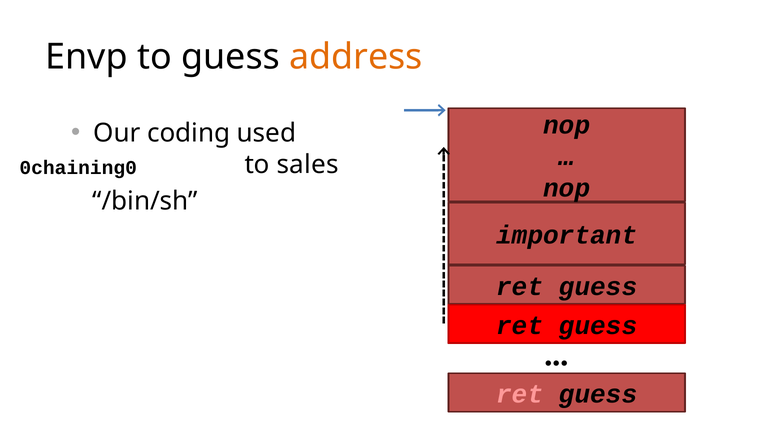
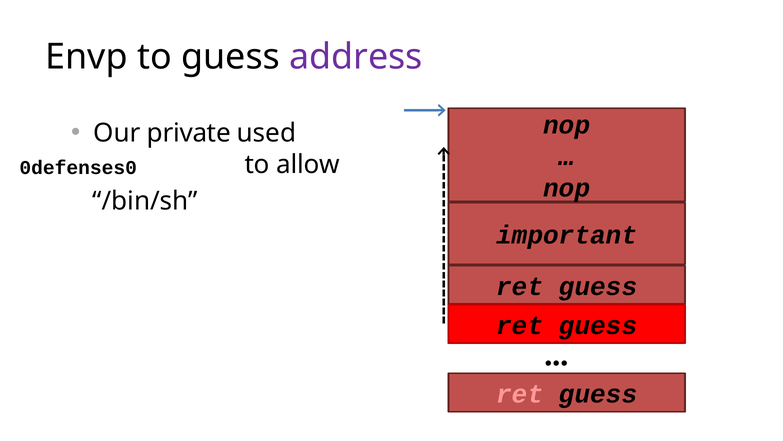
address colour: orange -> purple (356, 57)
coding: coding -> private (189, 133)
sales: sales -> allow (308, 164)
0chaining0: 0chaining0 -> 0defenses0 (78, 168)
